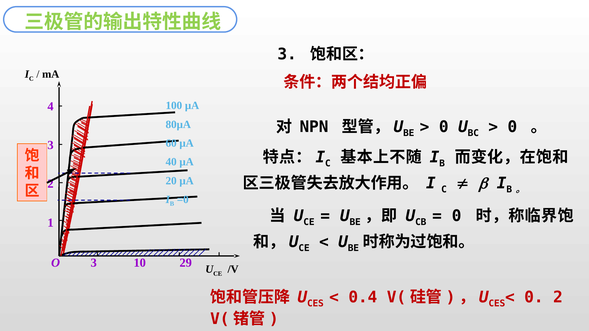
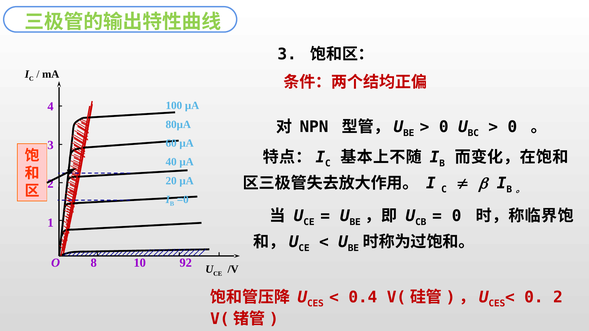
O 3: 3 -> 8 (94, 263)
29: 29 -> 92 (186, 263)
